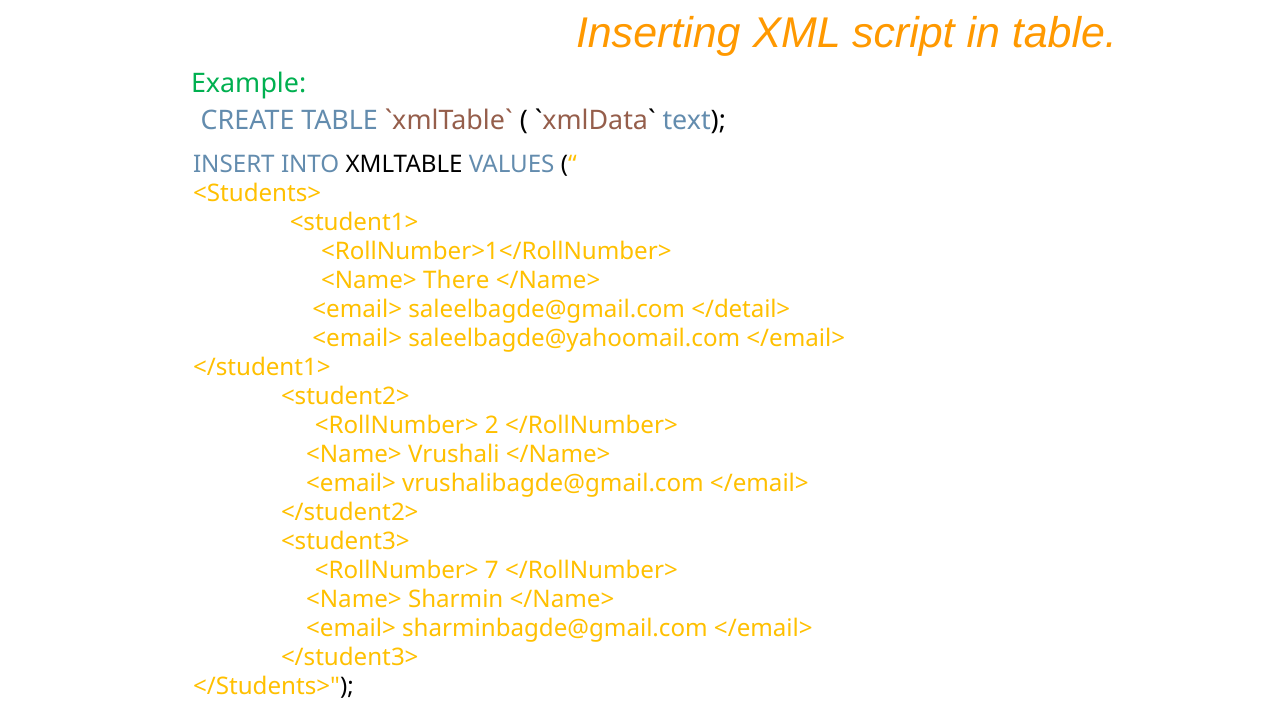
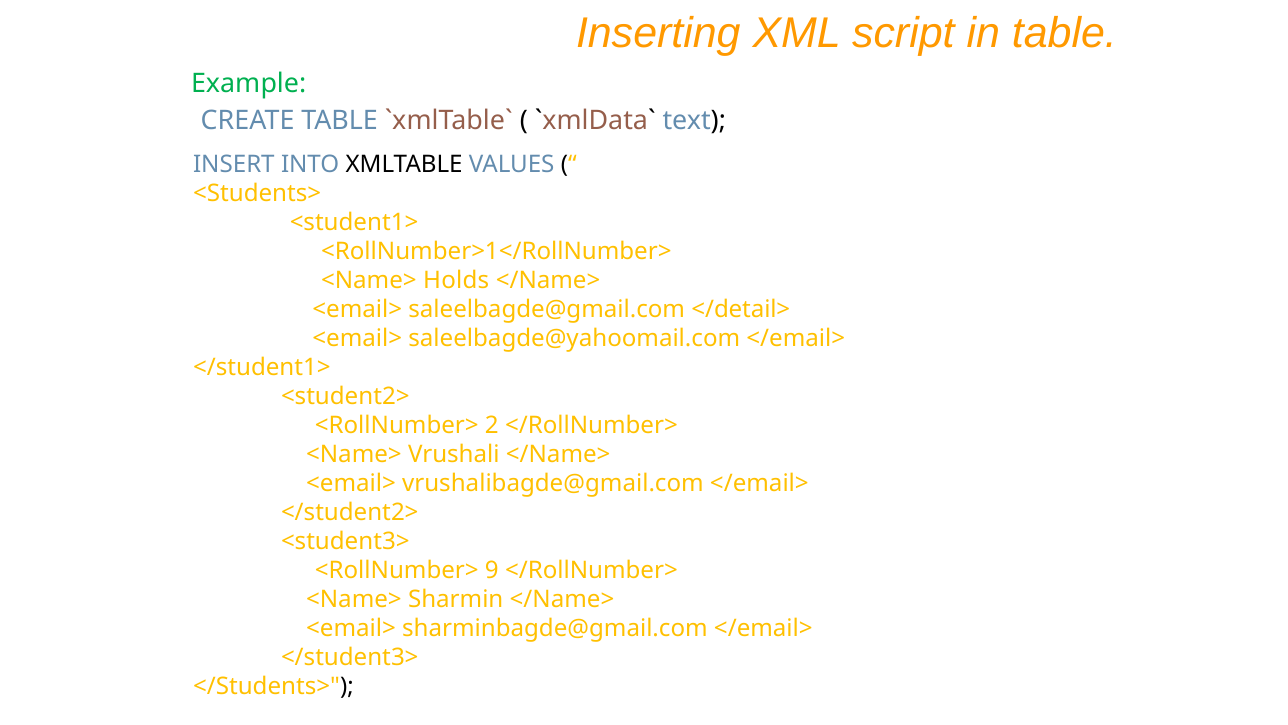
There: There -> Holds (456, 280)
7: 7 -> 9 (492, 570)
